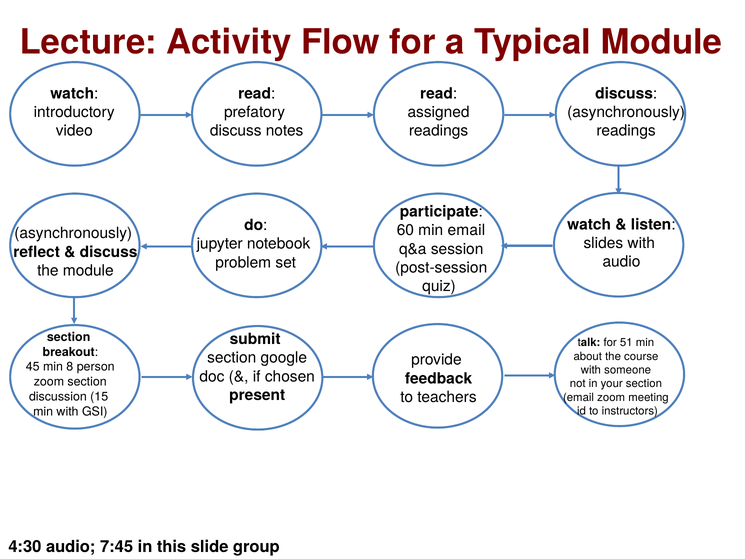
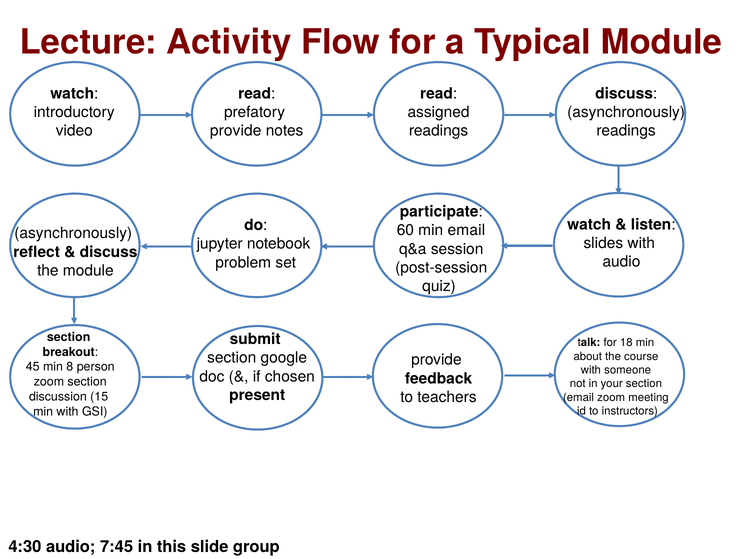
discuss: discuss -> provide (236, 131)
51: 51 -> 18 (626, 342)
